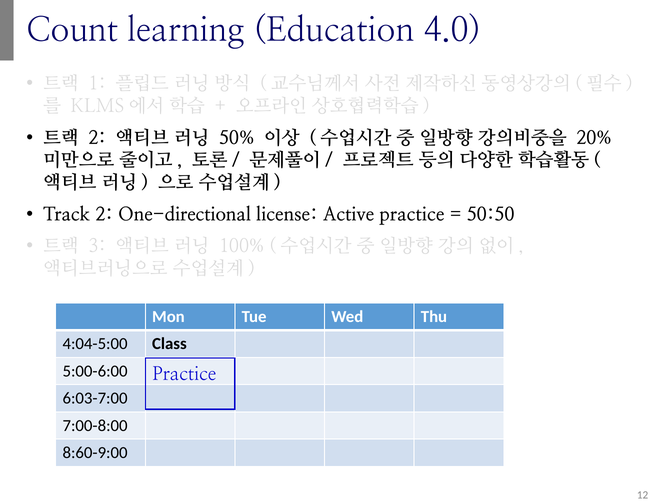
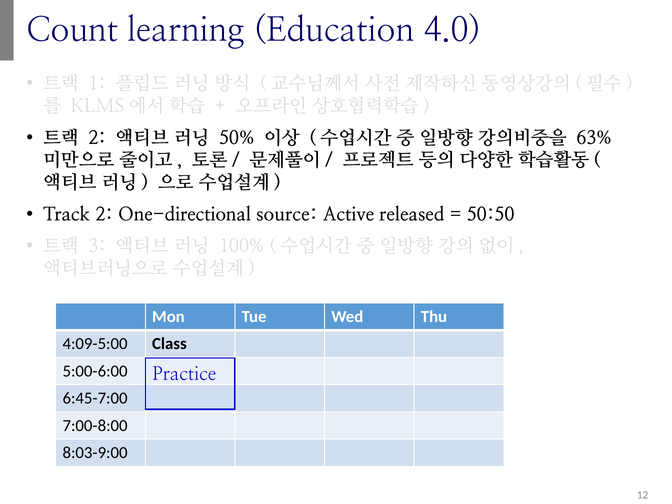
20%: 20% -> 63% (594, 138)
license: license -> source (287, 214)
Active practice: practice -> released (412, 214)
4:04-5:00: 4:04-5:00 -> 4:09-5:00 (95, 344)
6:03-7:00: 6:03-7:00 -> 6:45-7:00 (95, 398)
8:60-9:00: 8:60-9:00 -> 8:03-9:00 (95, 453)
